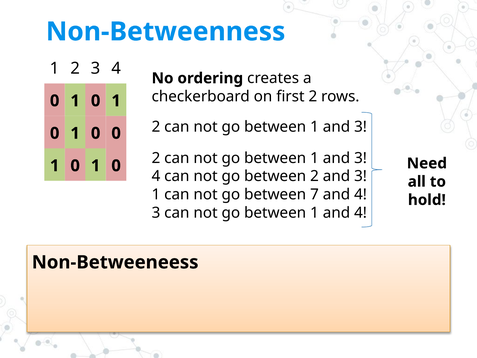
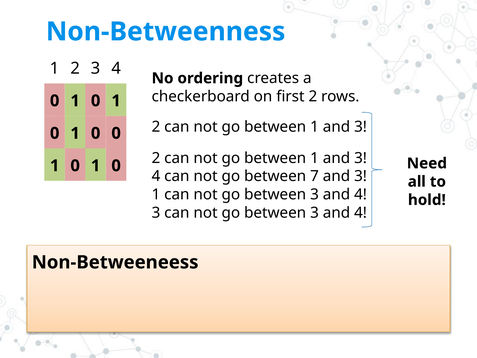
between 2: 2 -> 7 (315, 176)
7: 7 -> 3 (315, 194)
1: 1 -> 3 (315, 213)
